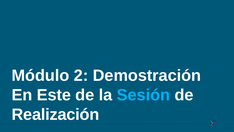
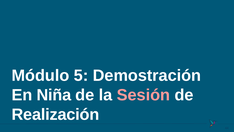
2: 2 -> 5 (81, 75)
Este: Este -> Niña (54, 95)
Sesión colour: light blue -> pink (143, 95)
